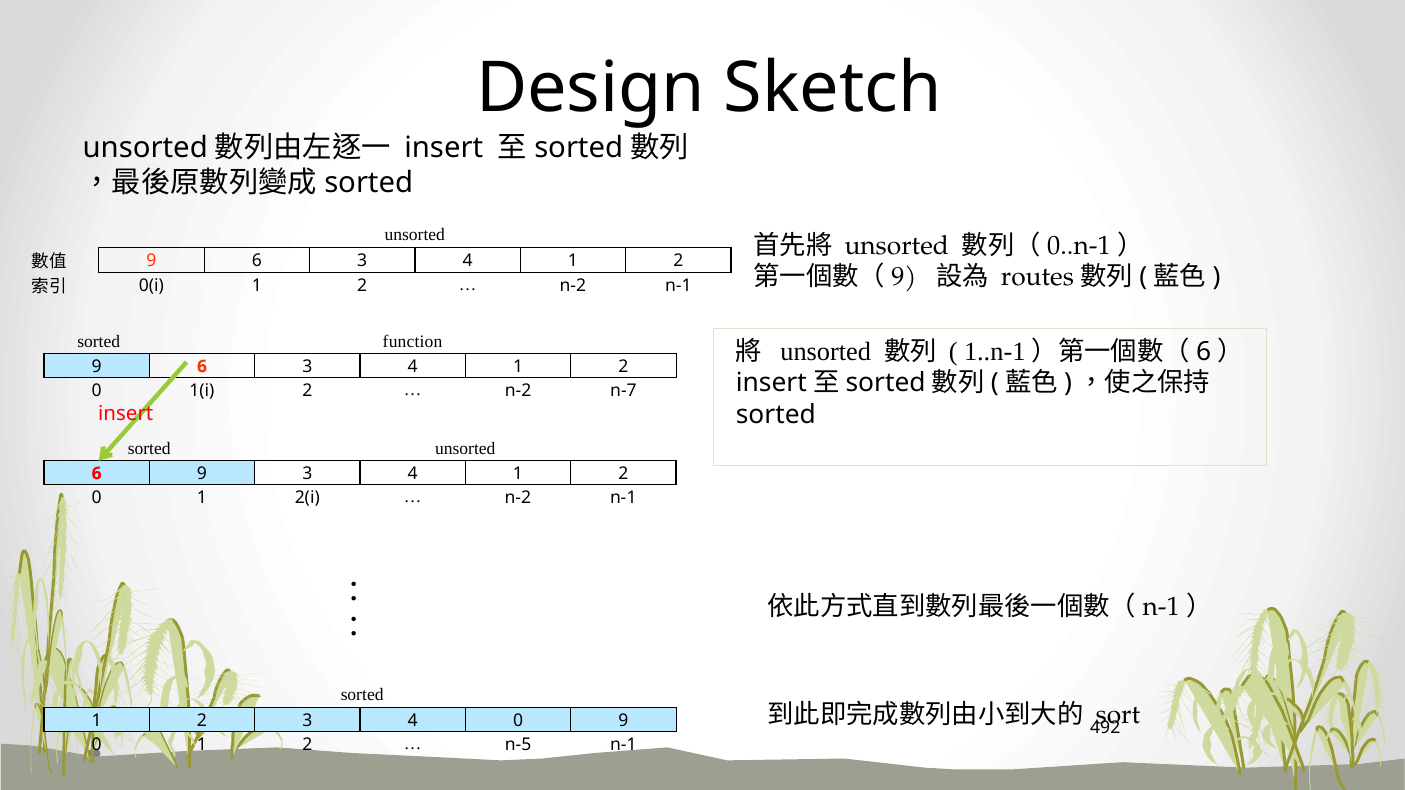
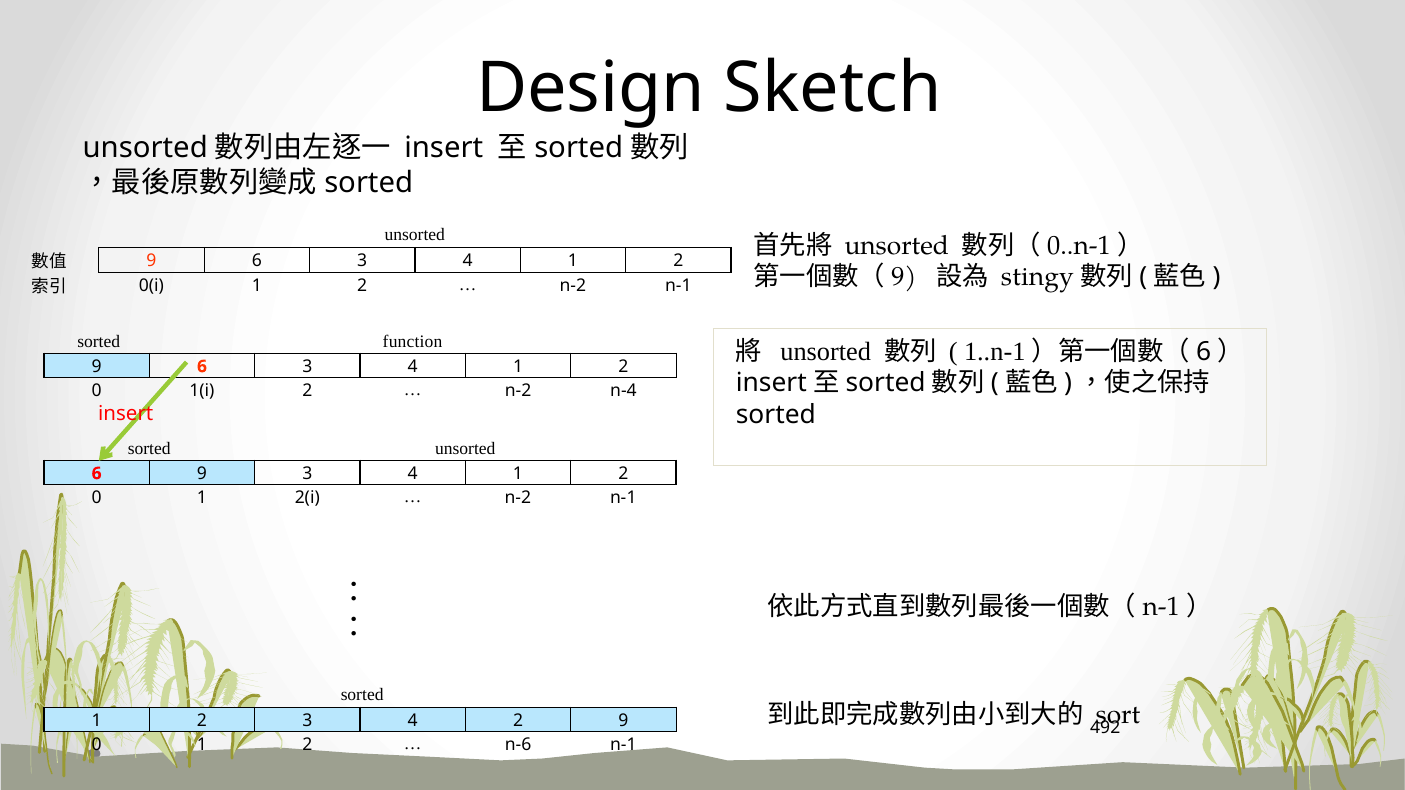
routes: routes -> stingy (1037, 277)
n-7: n-7 -> n-4 (623, 391)
4 0: 0 -> 2 (518, 721)
n-5: n-5 -> n-6 (518, 745)
